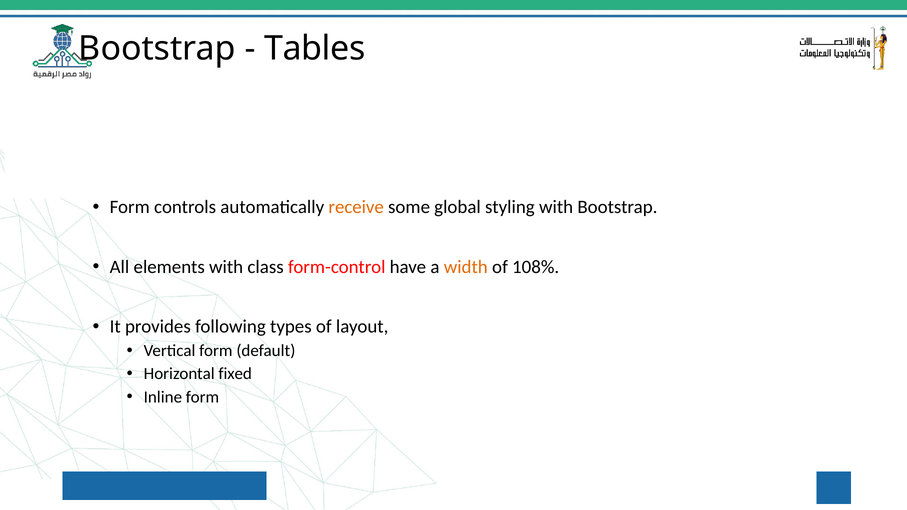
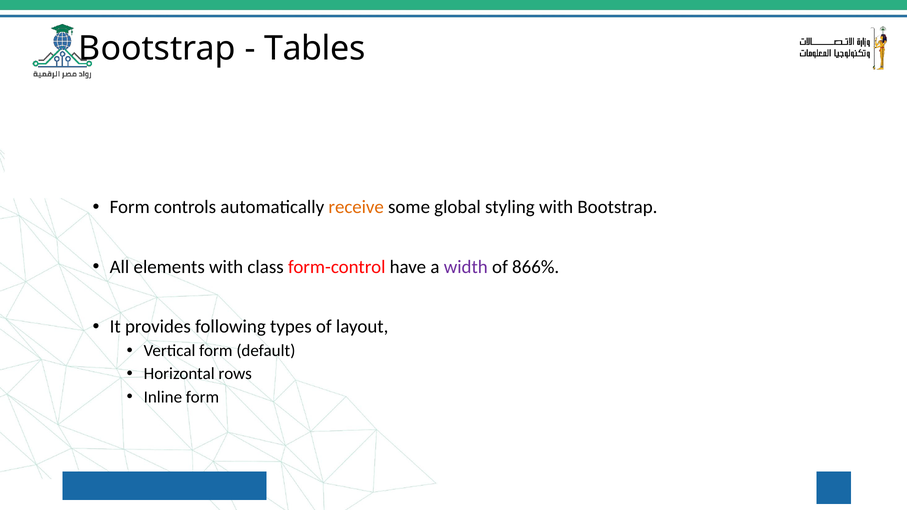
width colour: orange -> purple (466, 267)
108%: 108% -> 866% (536, 267)
fixed: fixed -> rows (235, 374)
